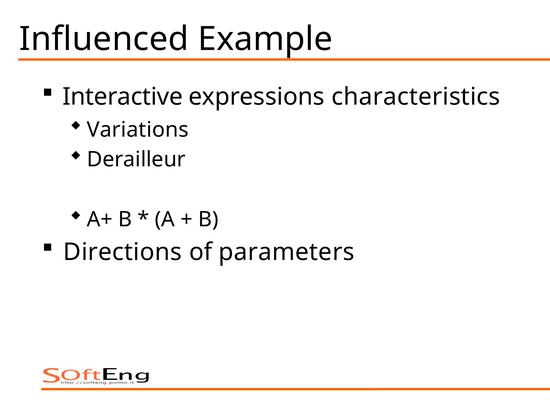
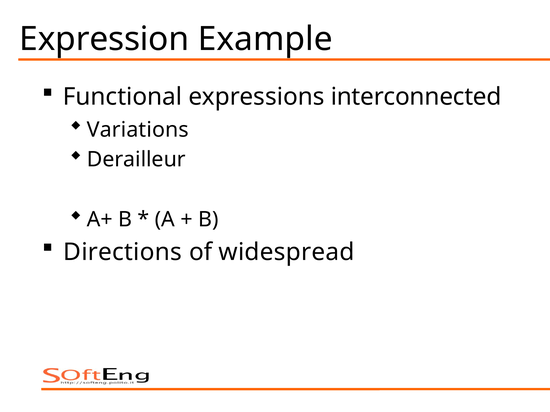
Influenced: Influenced -> Expression (104, 39)
Interactive: Interactive -> Functional (123, 97)
characteristics: characteristics -> interconnected (416, 97)
parameters: parameters -> widespread (286, 252)
